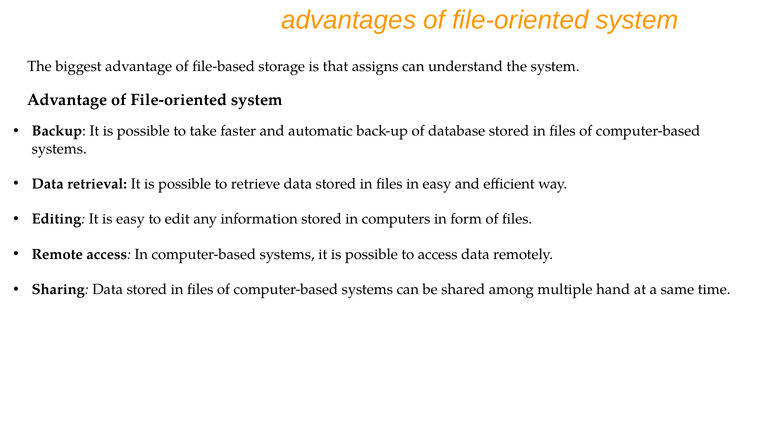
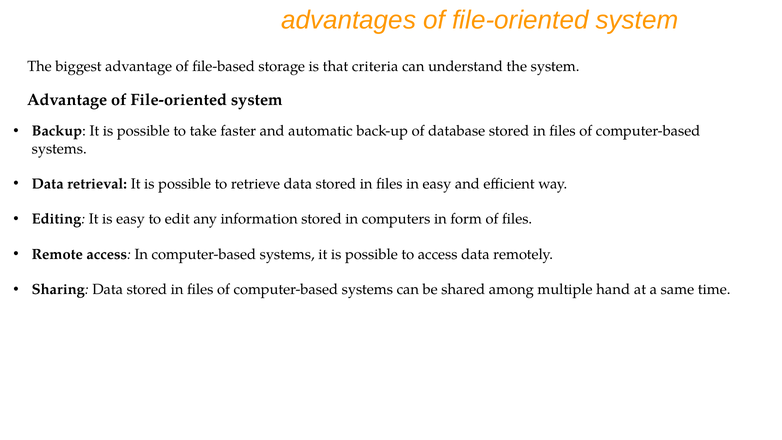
assigns: assigns -> criteria (375, 66)
